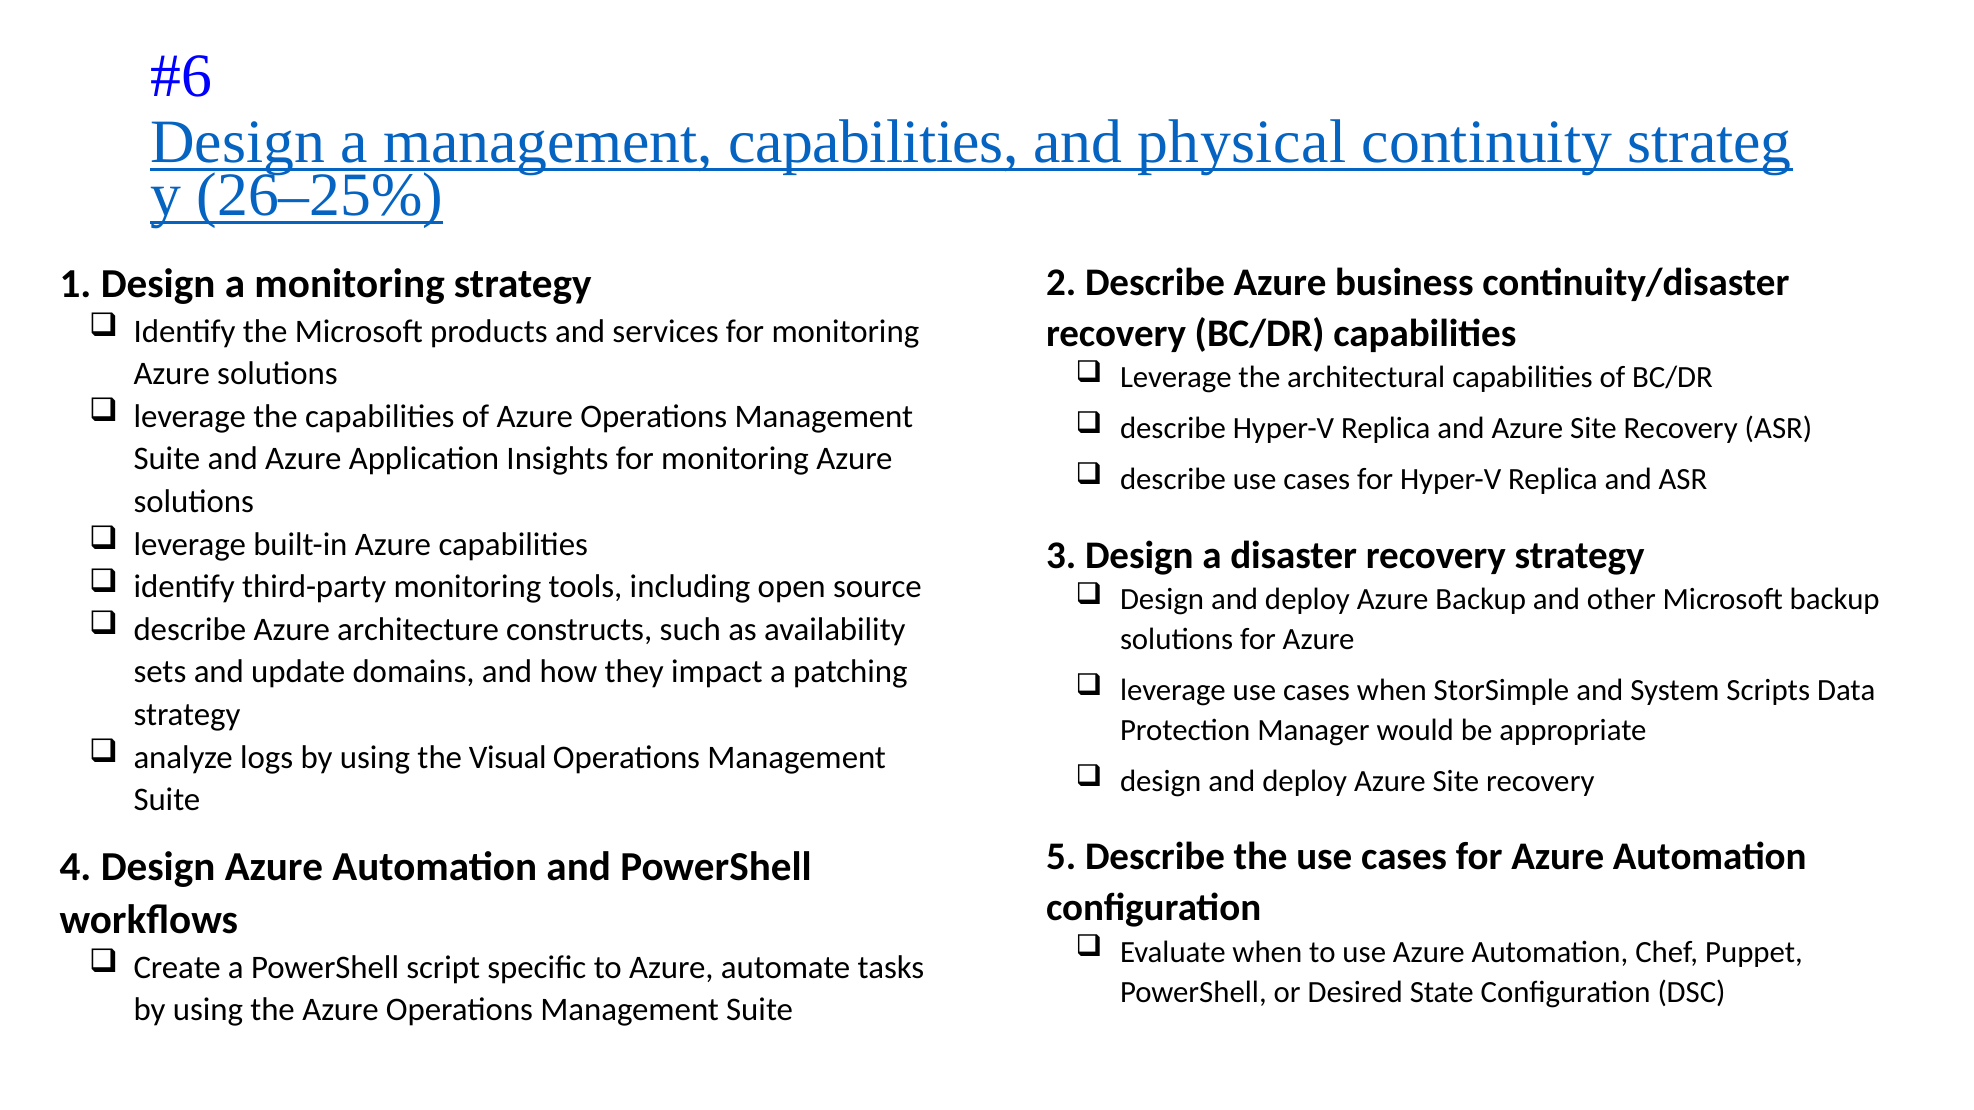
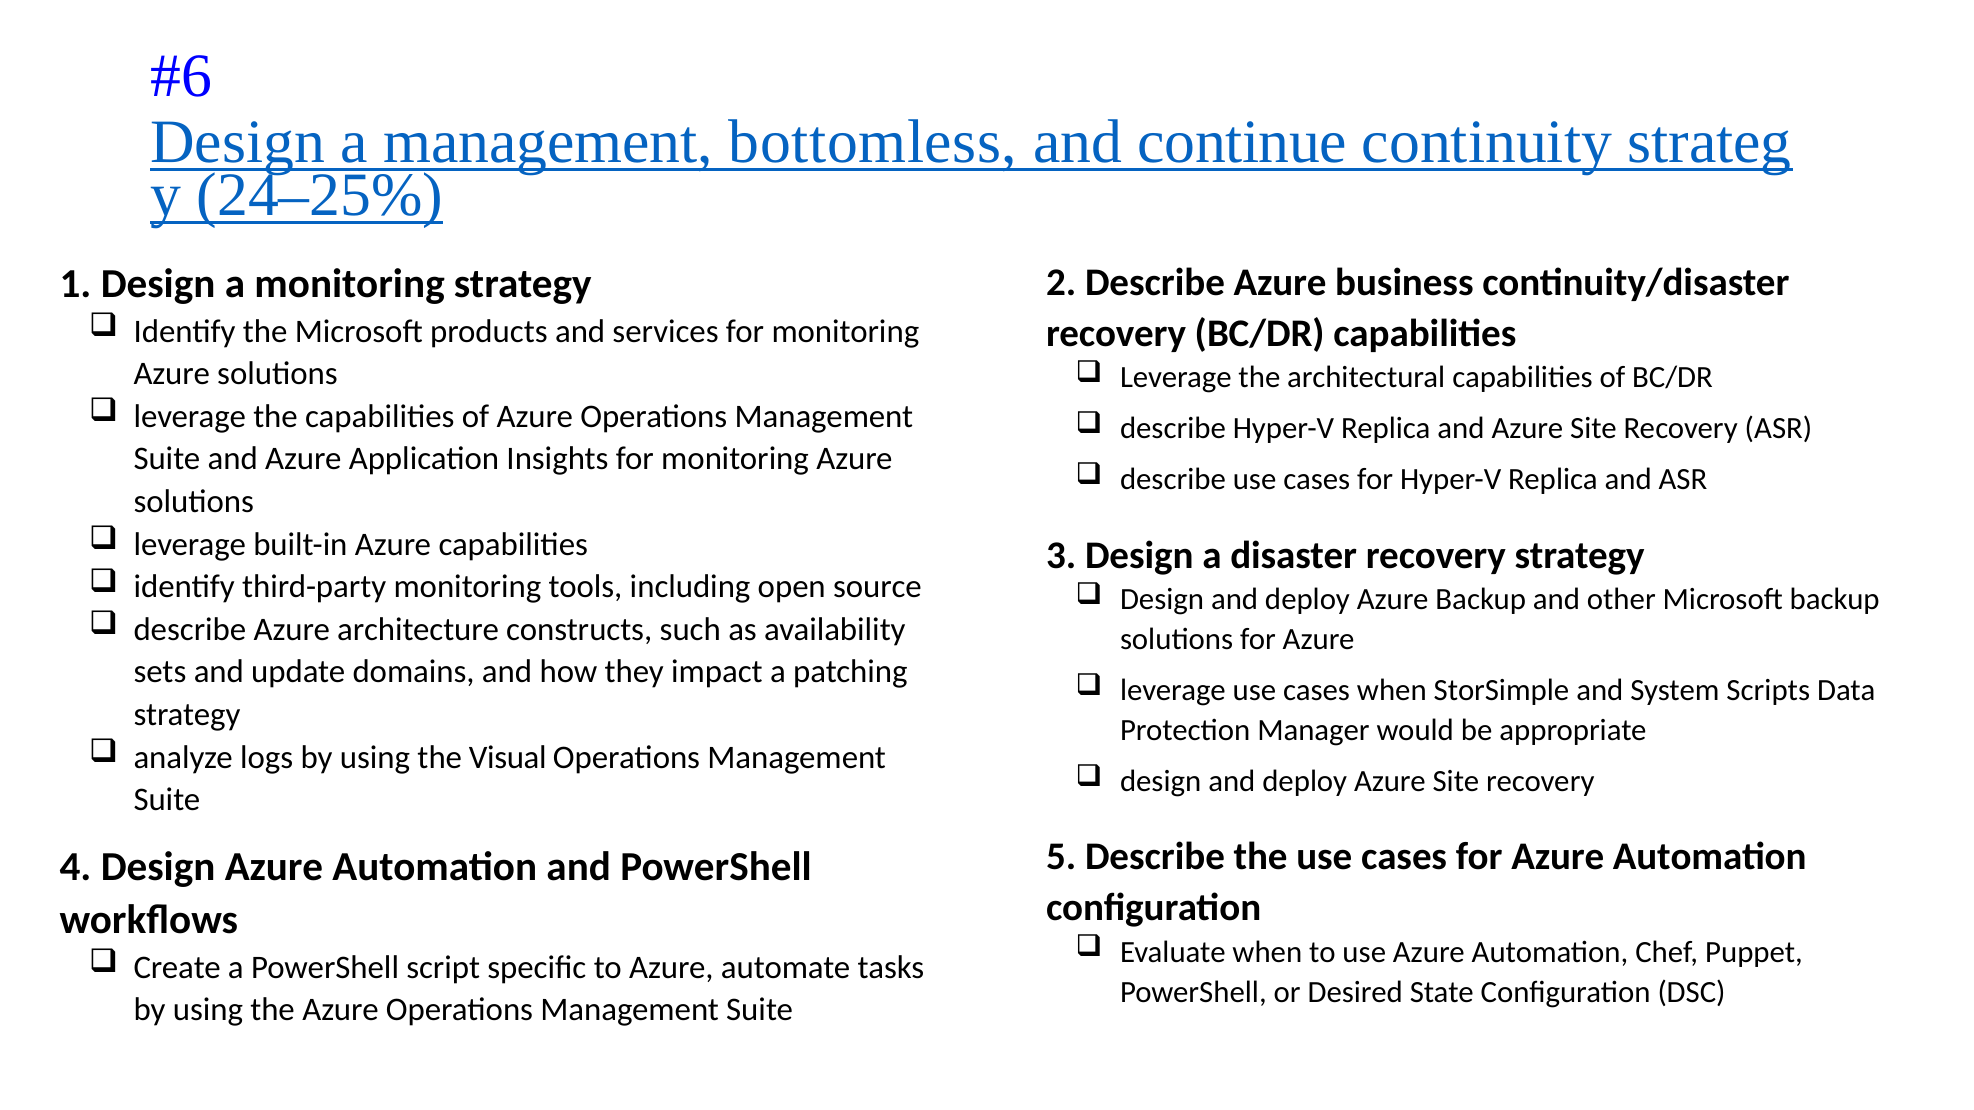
management capabilities: capabilities -> bottomless (873, 142)
physical: physical -> continue (1242, 142)
26–25%: 26–25% -> 24–25% (320, 196)
